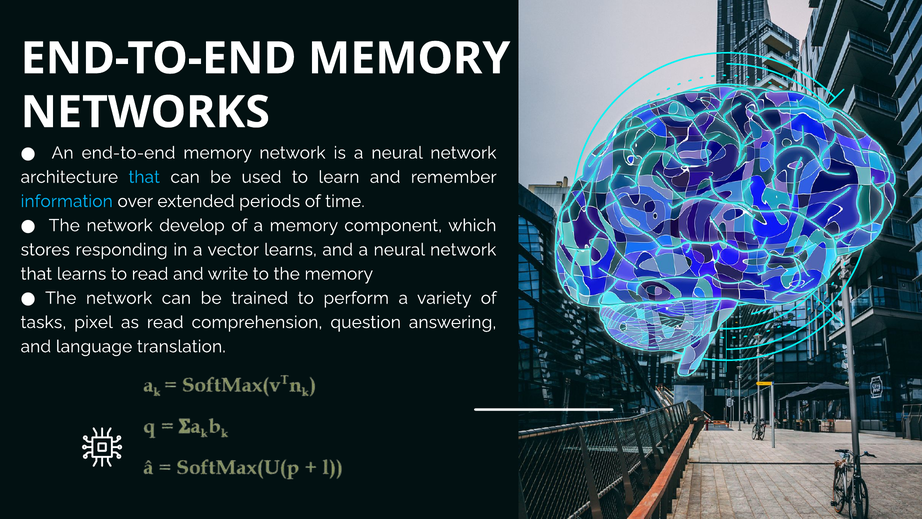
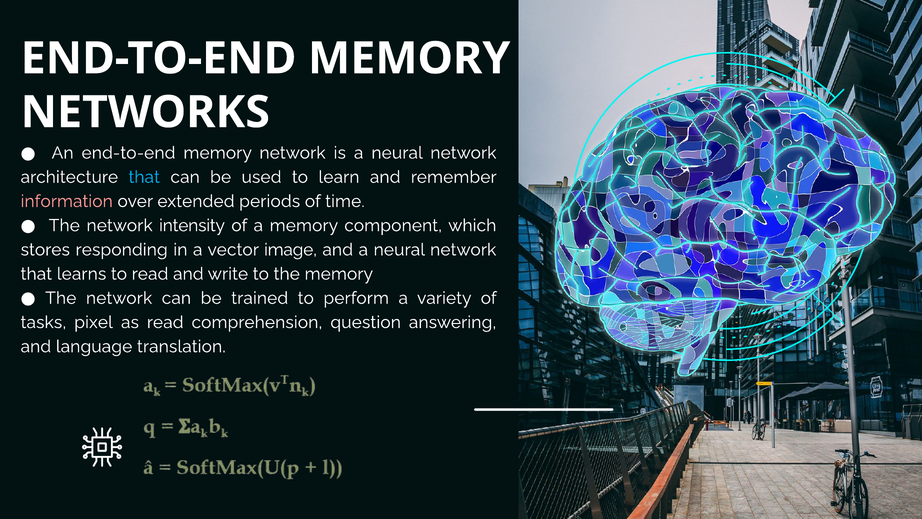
information colour: light blue -> pink (67, 201)
develop: develop -> intensity (192, 225)
vector learns: learns -> image (291, 250)
